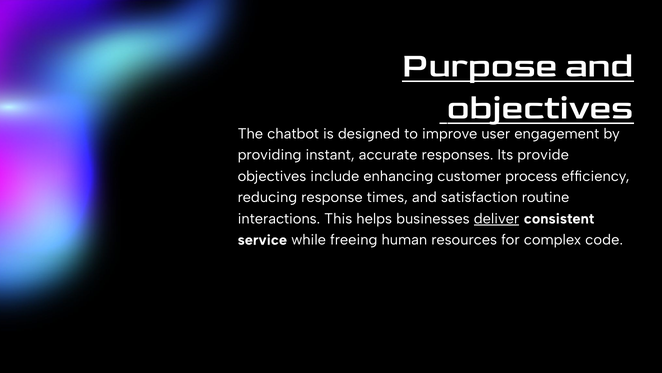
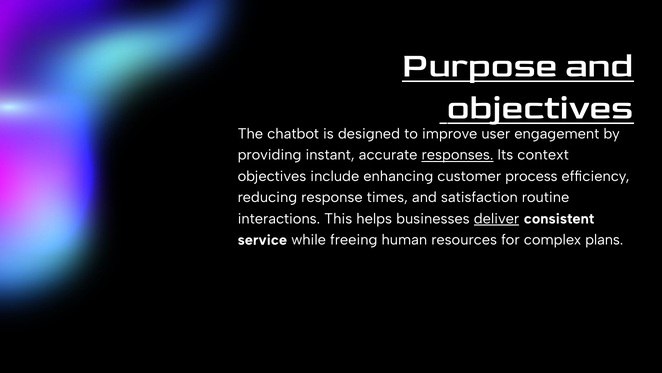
responses underline: none -> present (457, 155)
provide: provide -> context (543, 155)
code: code -> plans (604, 240)
